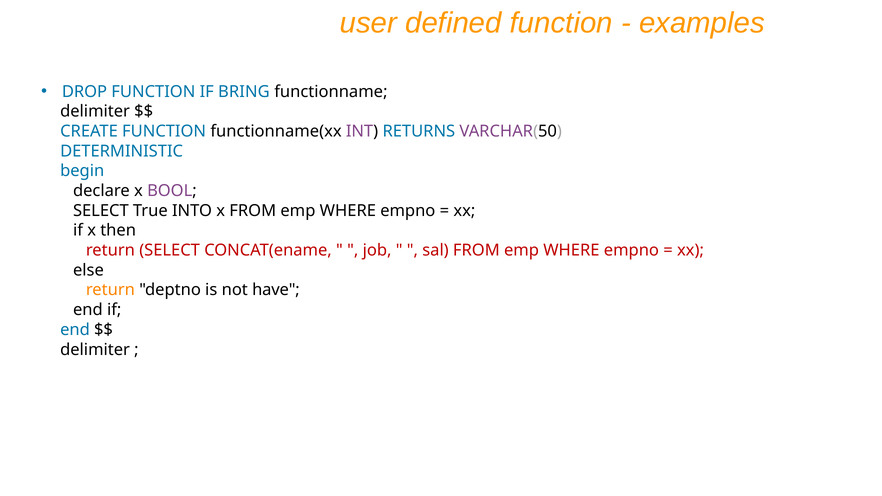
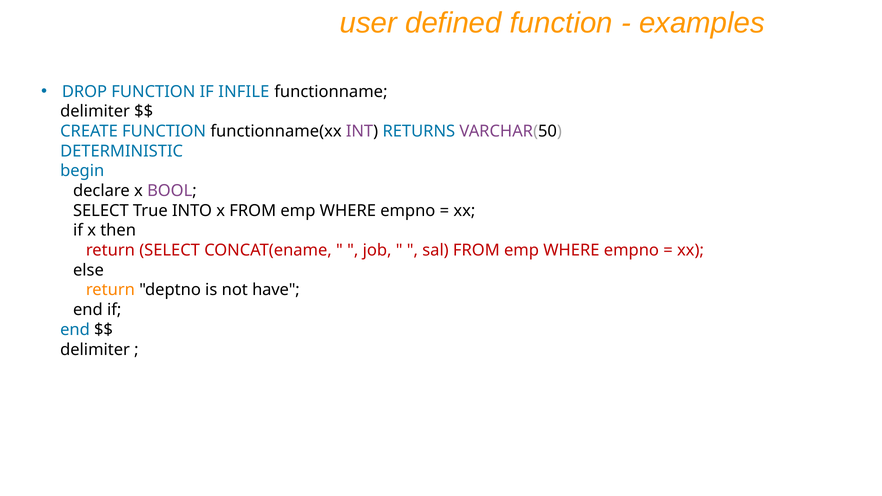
BRING: BRING -> INFILE (244, 92)
